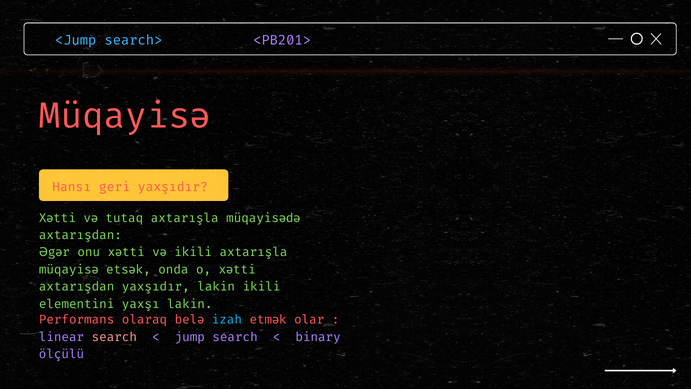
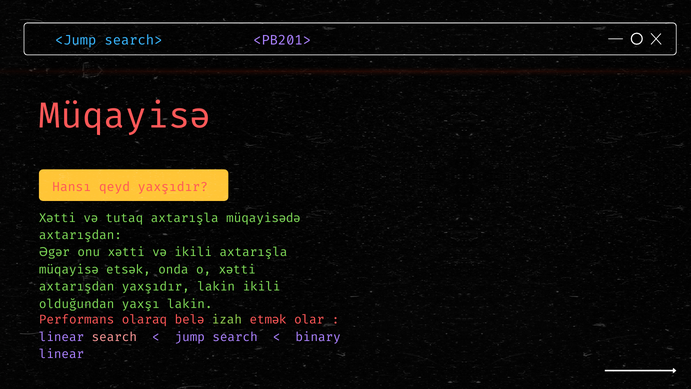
geri: geri -> qeyd (115, 187)
elementini: elementini -> olduğundan (77, 304)
izah colour: light blue -> light green (227, 320)
ölçülü: ölçülü -> linear (62, 354)
